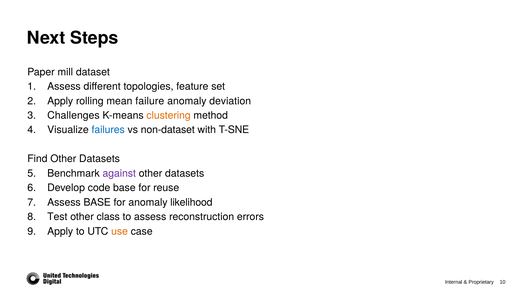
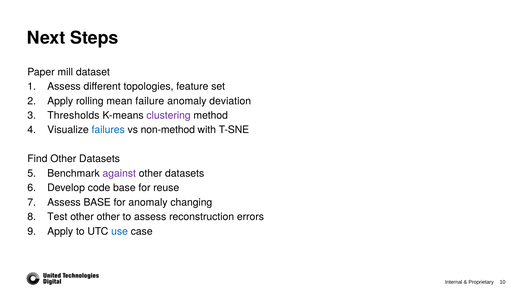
Challenges: Challenges -> Thresholds (73, 116)
clustering colour: orange -> purple (169, 116)
non-dataset: non-dataset -> non-method (168, 130)
likelihood: likelihood -> changing (191, 202)
other class: class -> other (108, 217)
use colour: orange -> blue (120, 231)
